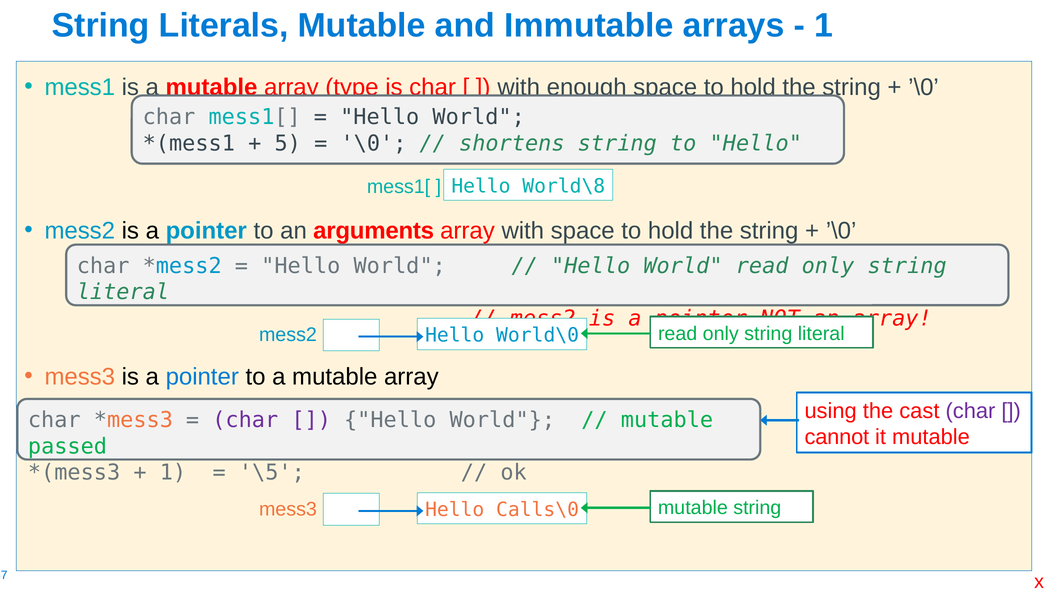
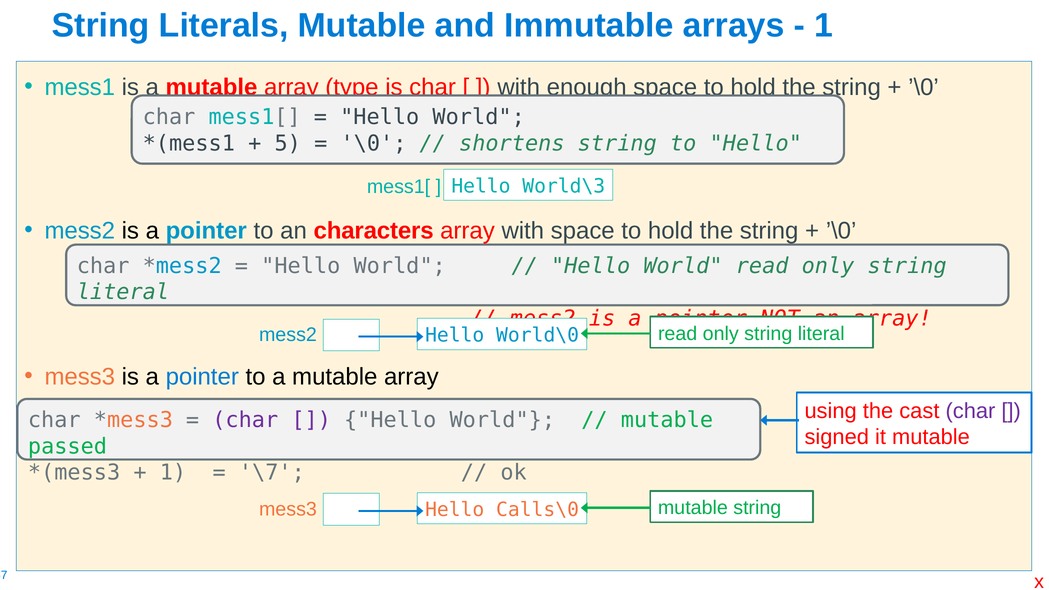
World\8: World\8 -> World\3 (564, 186)
arguments: arguments -> characters (374, 231)
cannot: cannot -> signed (837, 437)
\5: \5 -> \7 (272, 473)
